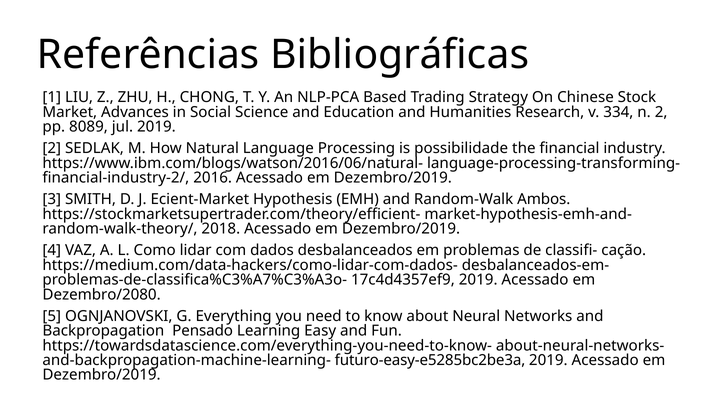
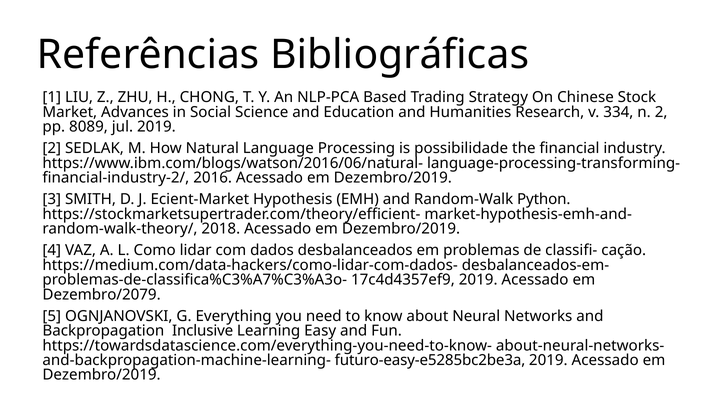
Ambos: Ambos -> Python (544, 199)
Dezembro/2080: Dezembro/2080 -> Dezembro/2079 (102, 294)
Pensado: Pensado -> Inclusive (203, 331)
